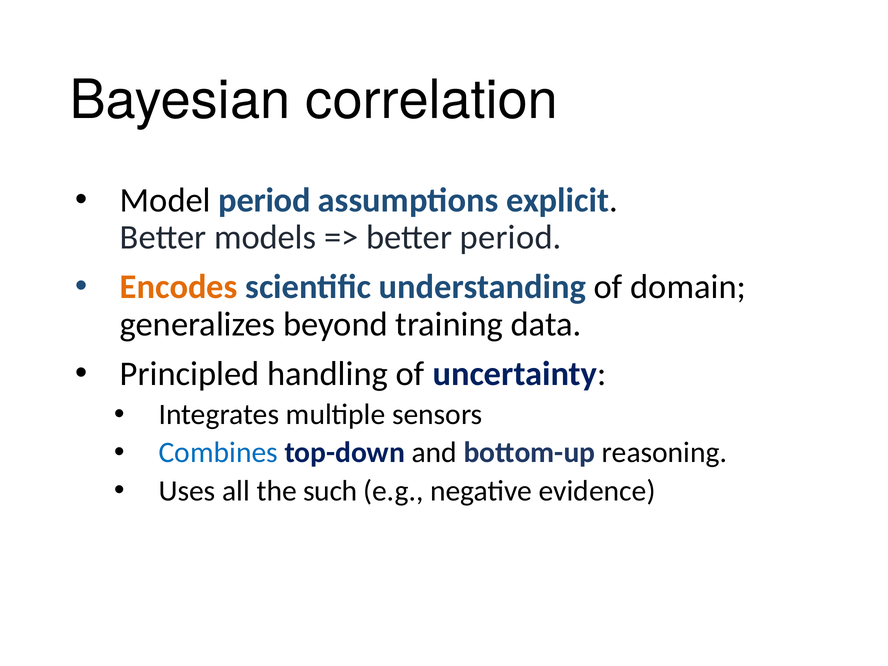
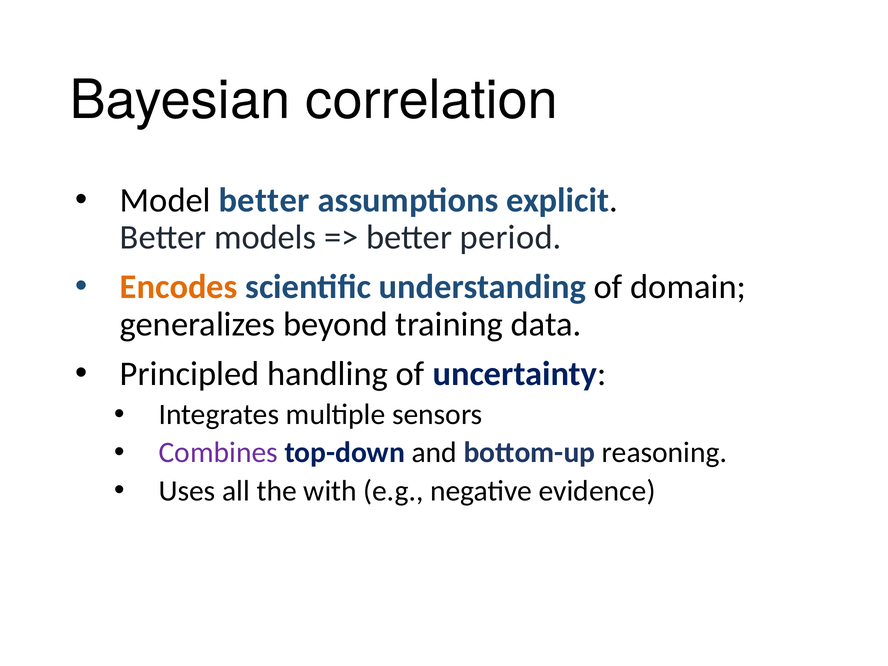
Model period: period -> better (264, 200)
Combines colour: blue -> purple (218, 453)
such: such -> with (330, 491)
